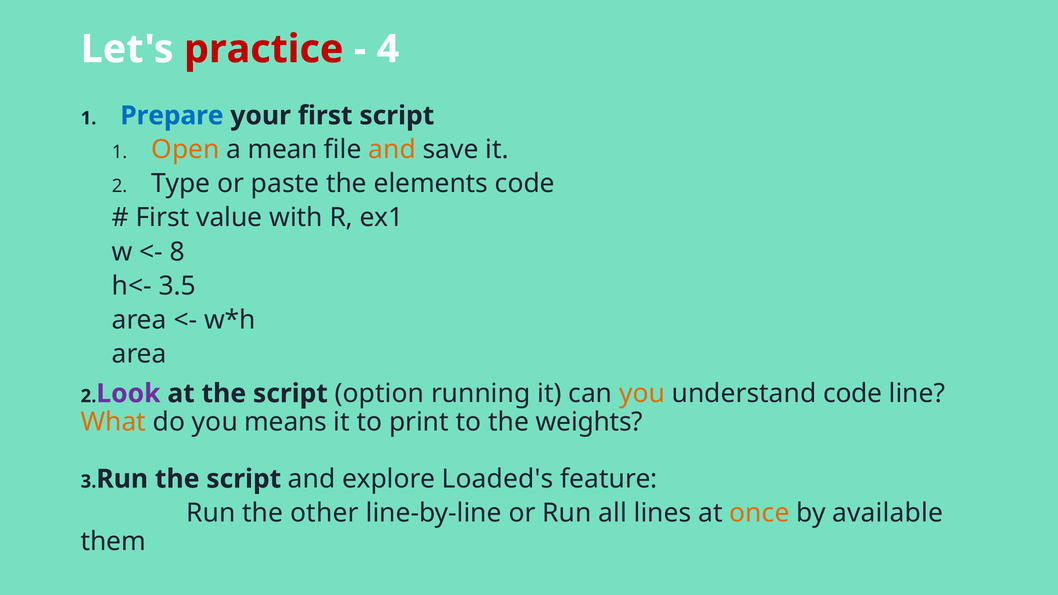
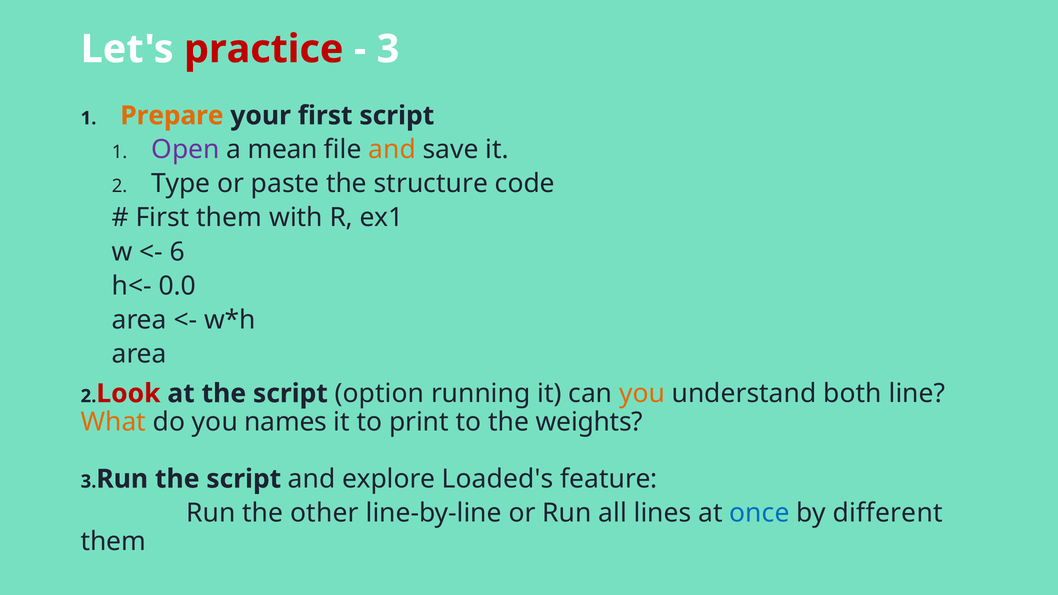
4: 4 -> 3 (388, 49)
Prepare colour: blue -> orange (172, 116)
Open colour: orange -> purple (186, 150)
elements: elements -> structure (431, 184)
First value: value -> them (229, 218)
8: 8 -> 6 (178, 252)
3.5: 3.5 -> 0.0 (177, 286)
Look colour: purple -> red (128, 394)
understand code: code -> both (853, 394)
means: means -> names (286, 422)
once colour: orange -> blue (759, 513)
available: available -> different (888, 513)
